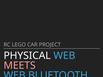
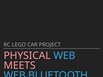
PHYSICAL colour: white -> pink (27, 56)
